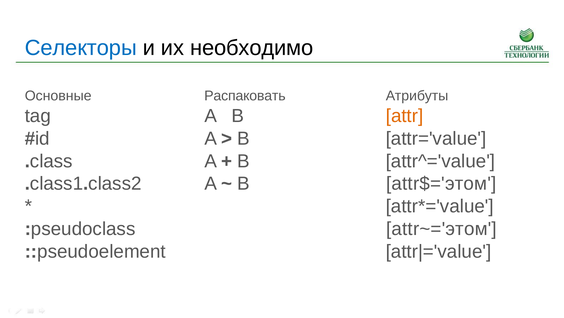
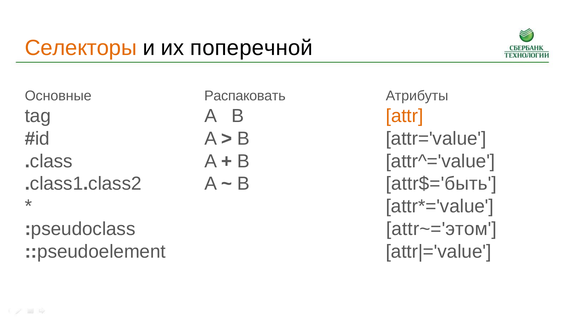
Селекторы colour: blue -> orange (81, 48)
необходимо: необходимо -> поперечной (252, 48)
attr$='этом: attr$='этом -> attr$='быть (441, 183)
